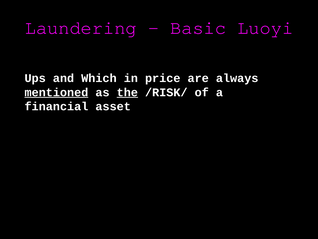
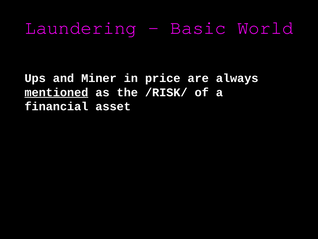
Luoyi: Luoyi -> World (265, 28)
Which: Which -> Miner (99, 78)
the underline: present -> none (127, 92)
